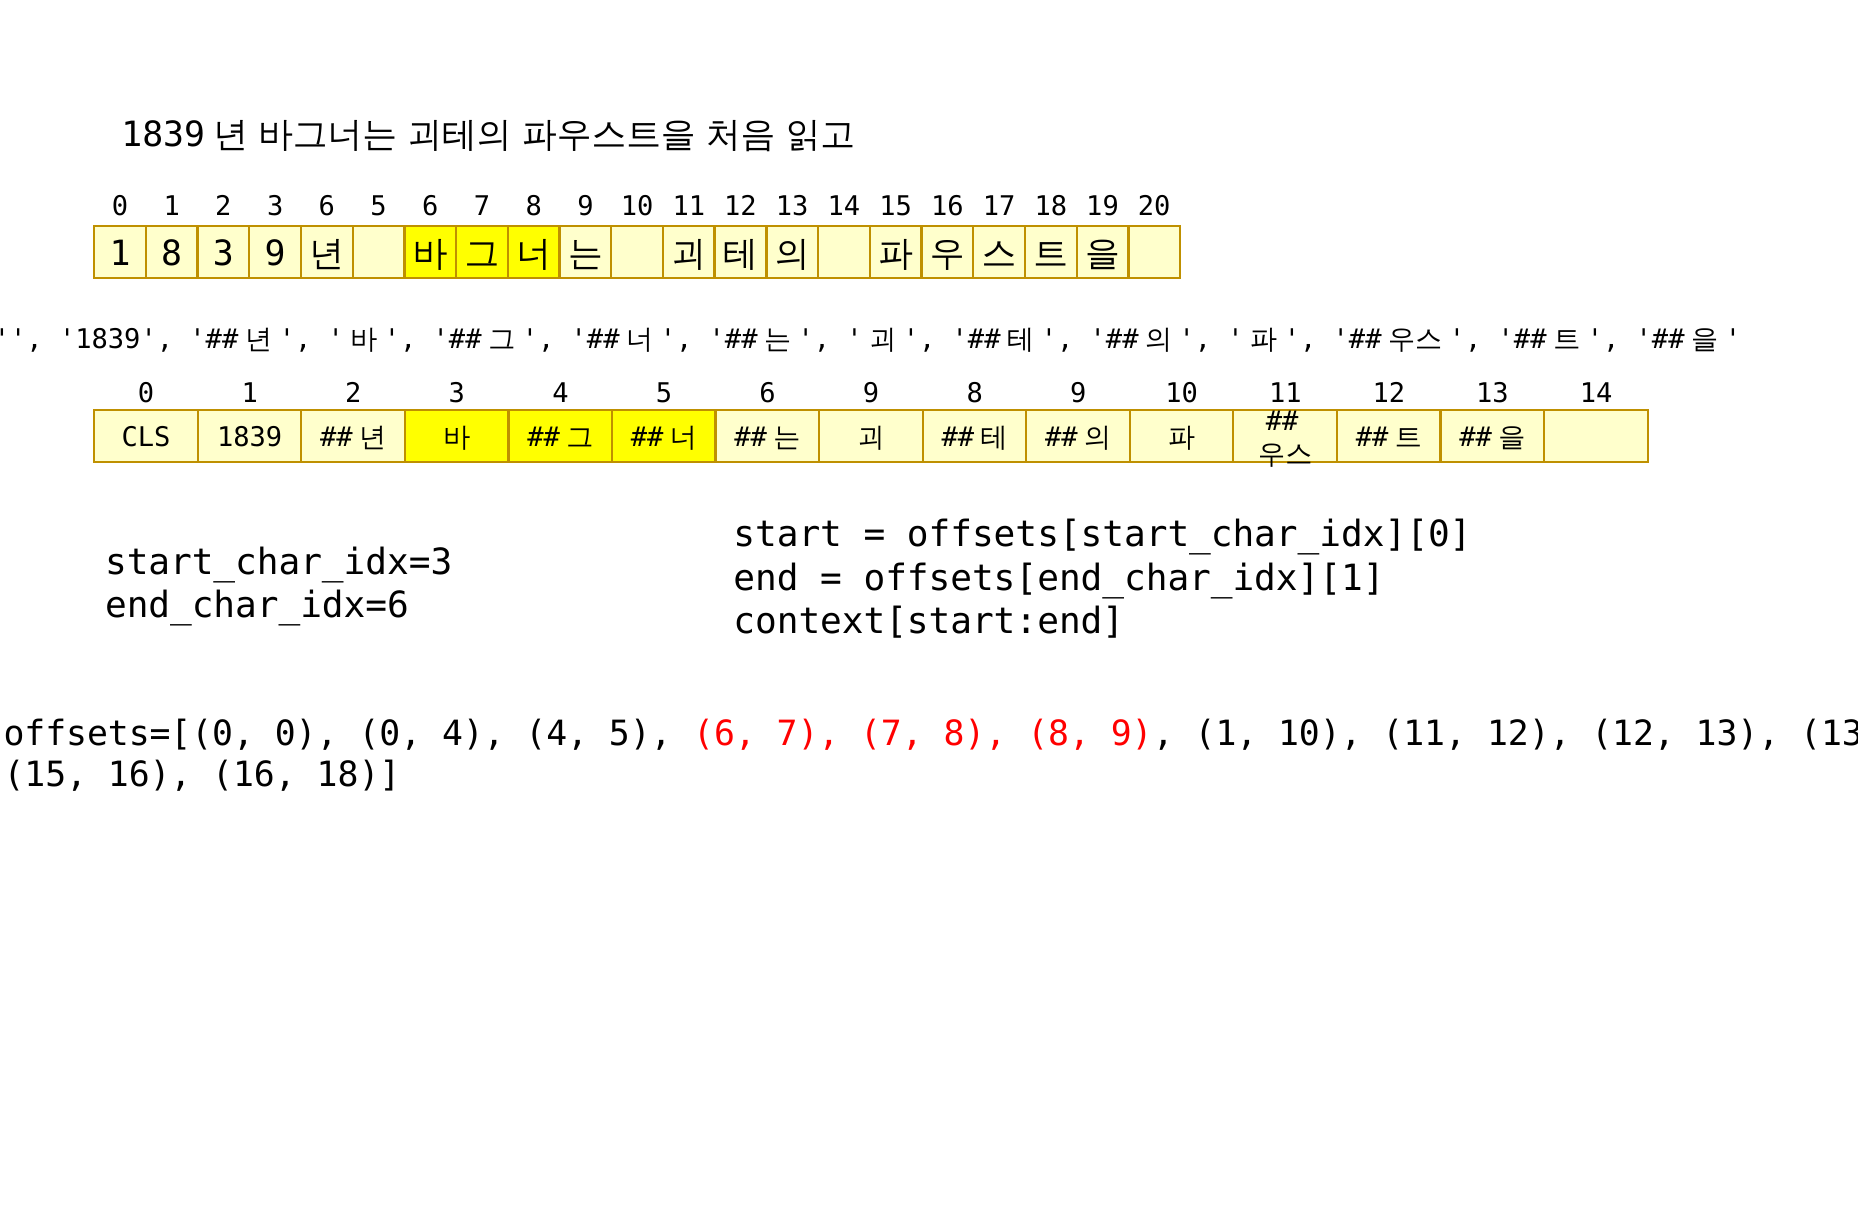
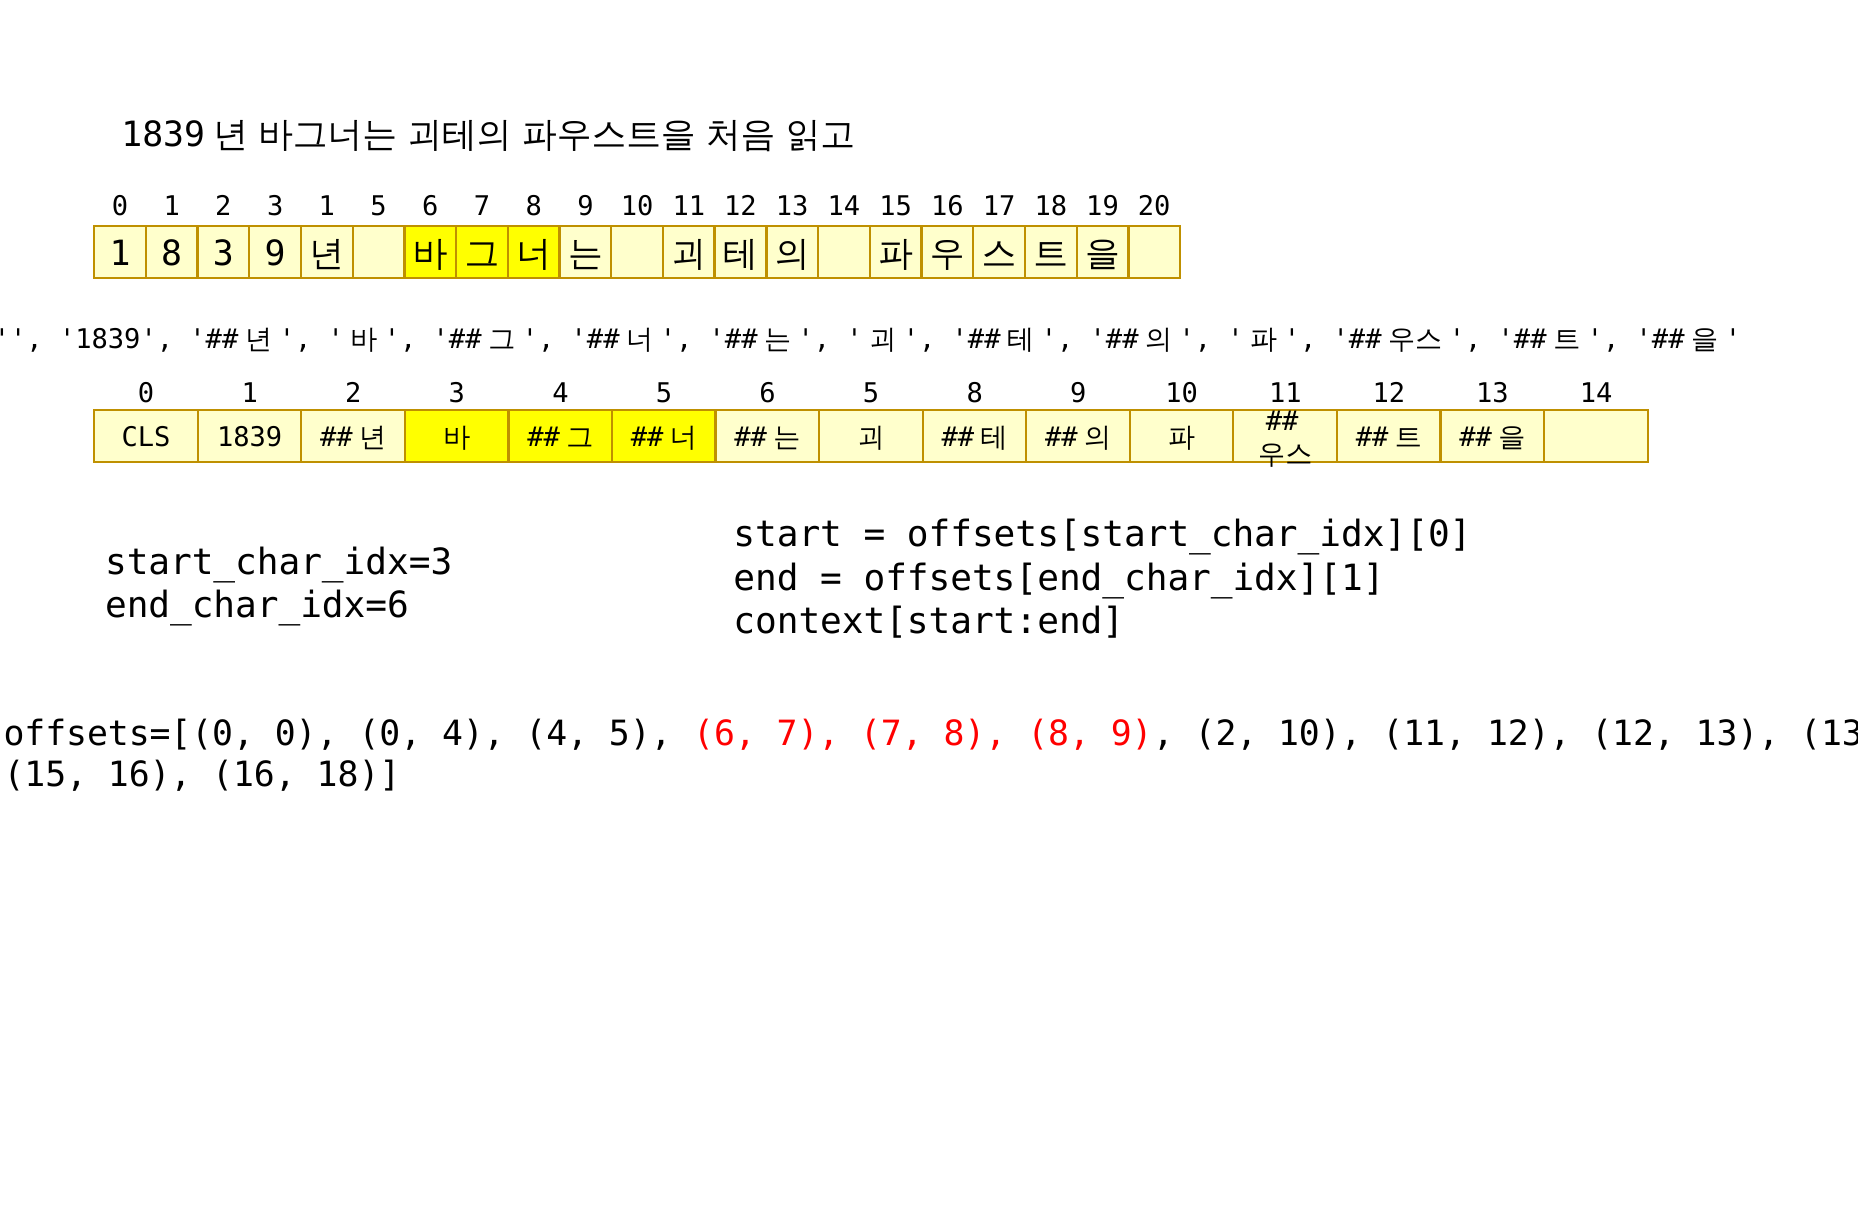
3 6: 6 -> 1 (327, 207)
6 9: 9 -> 5 (871, 393)
9 1: 1 -> 2 (1226, 733)
